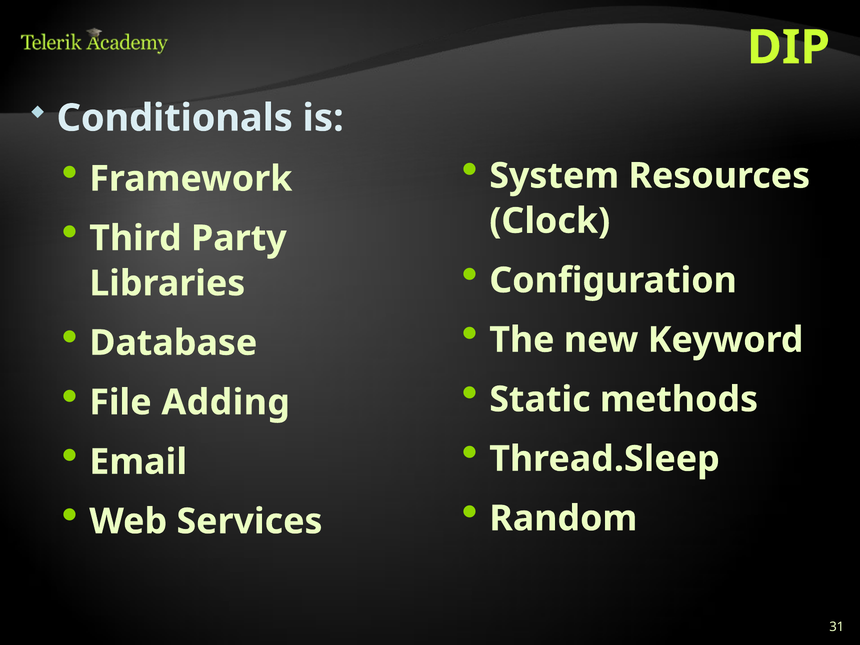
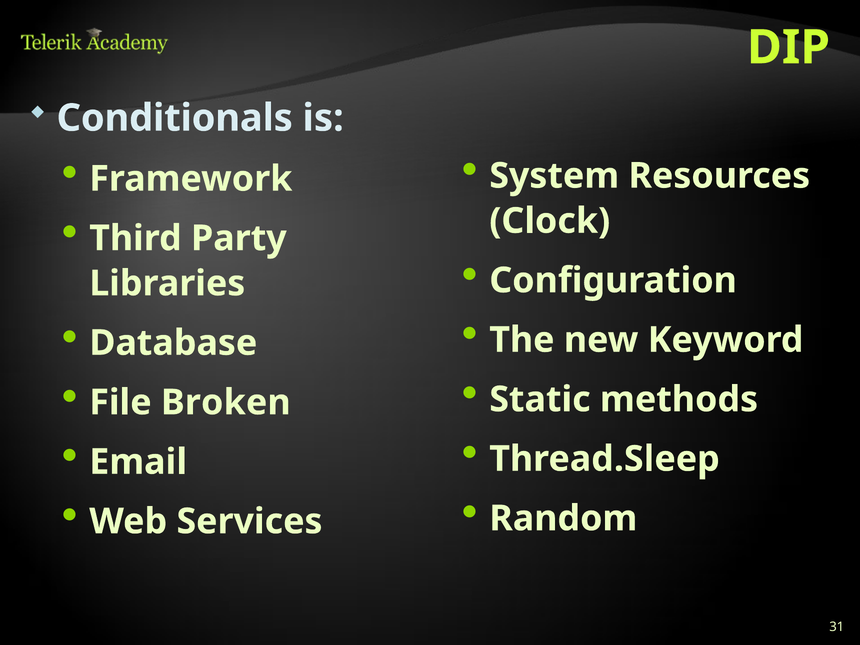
Adding: Adding -> Broken (226, 402)
